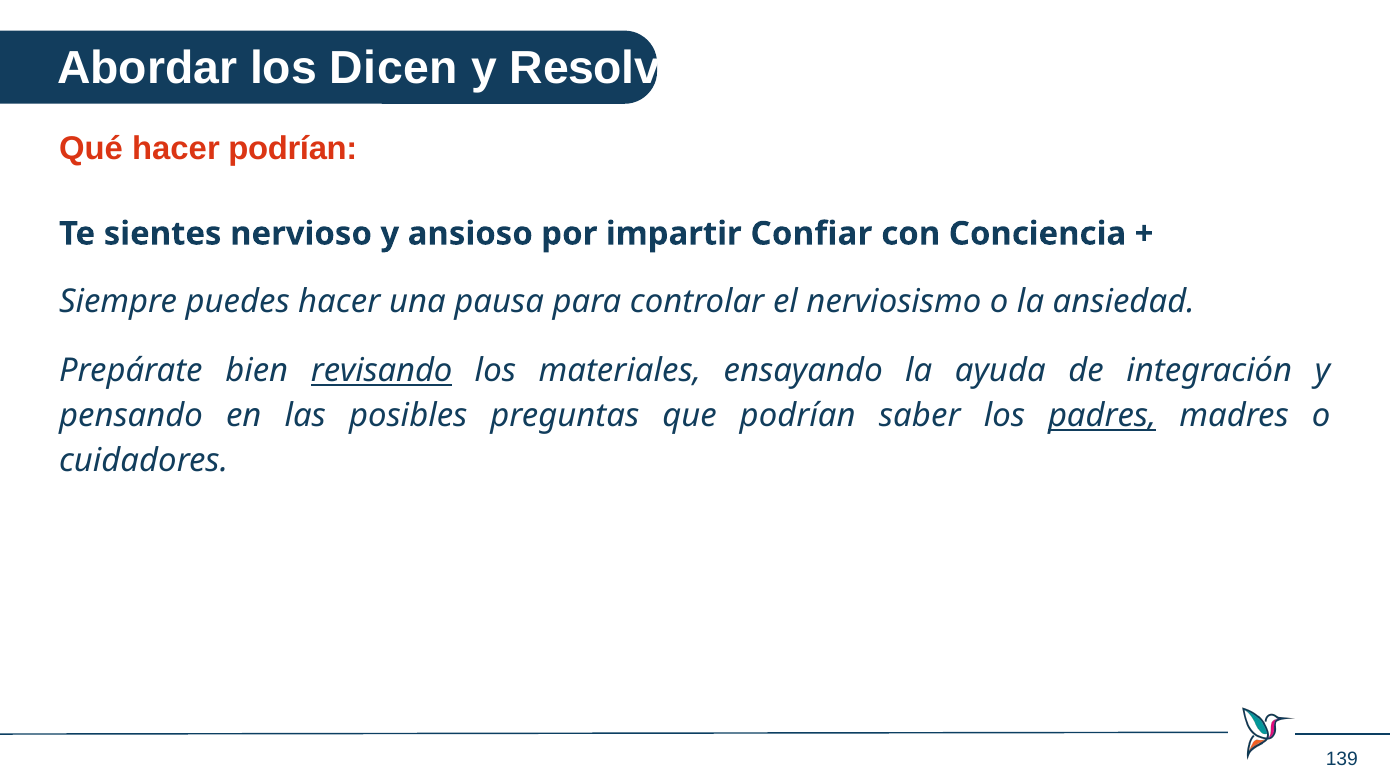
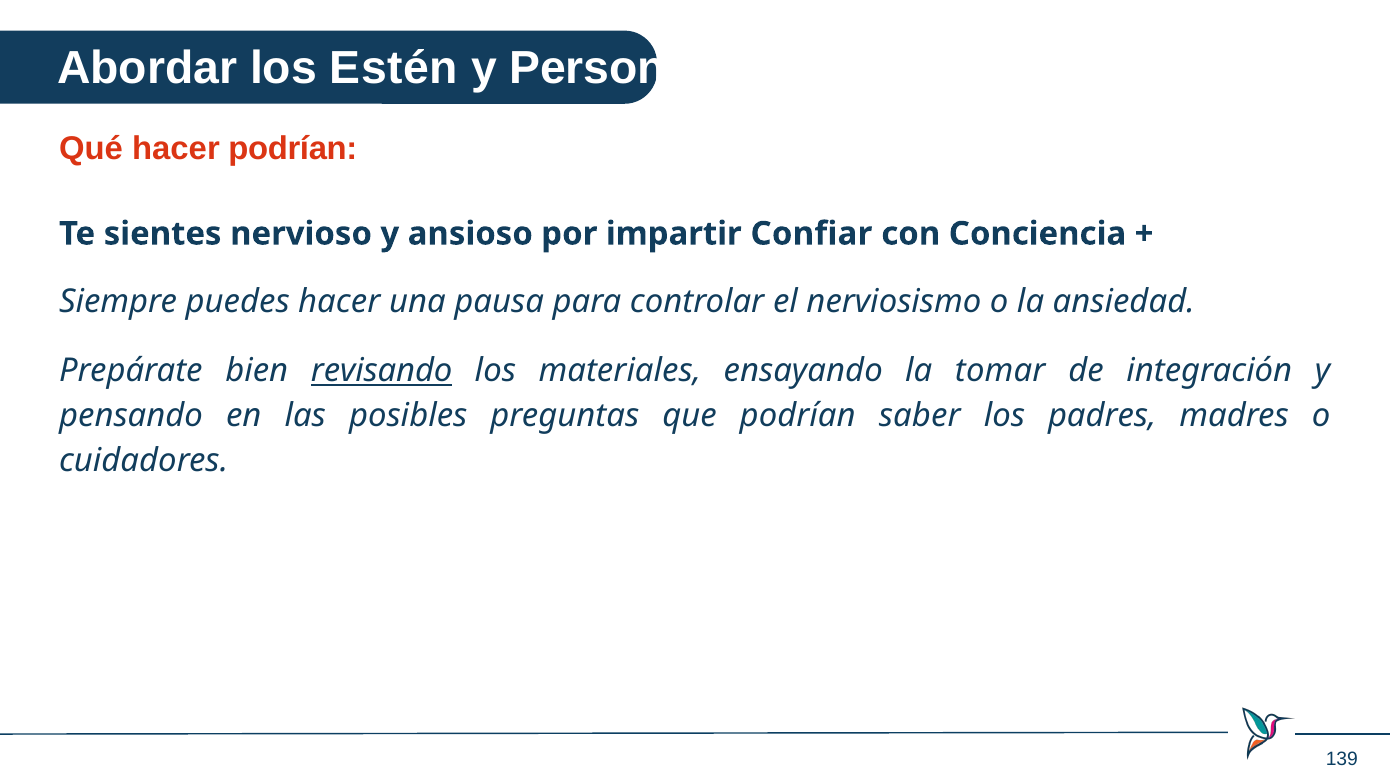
Dicen: Dicen -> Estén (394, 68)
Resolver: Resolver -> Personal (607, 68)
ayuda: ayuda -> tomar (1000, 370)
padres underline: present -> none (1102, 416)
